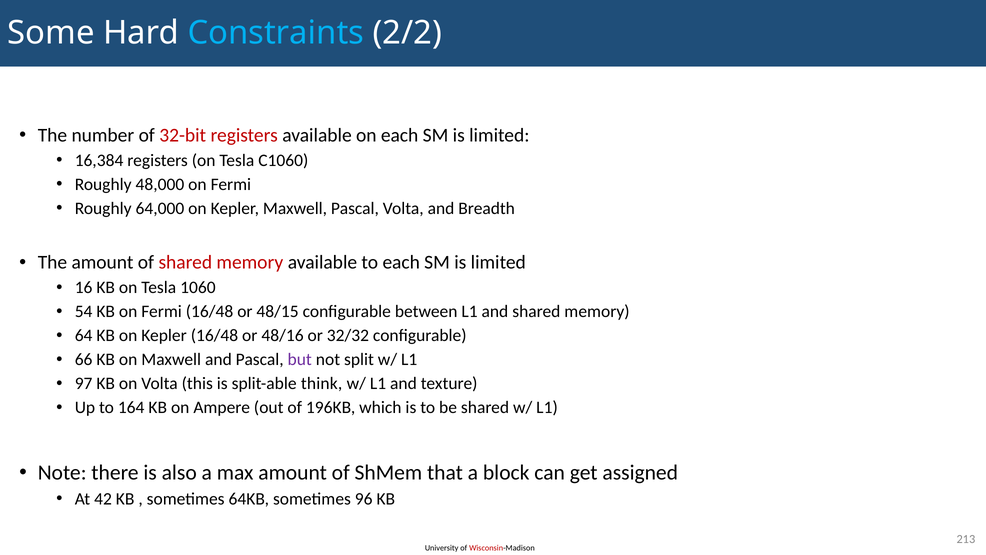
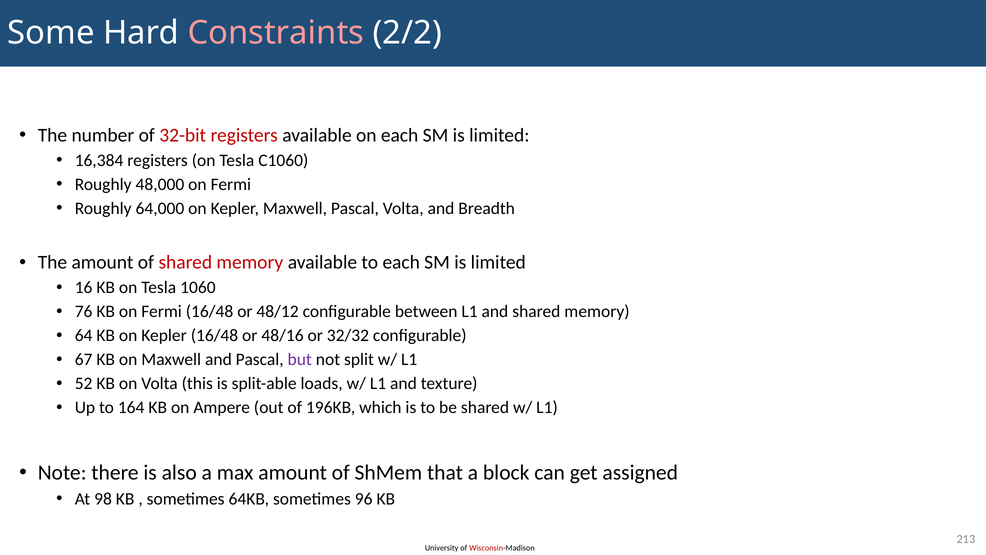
Constraints colour: light blue -> pink (276, 33)
54: 54 -> 76 (84, 311)
48/15: 48/15 -> 48/12 (278, 311)
66: 66 -> 67 (84, 359)
97: 97 -> 52 (84, 383)
think: think -> loads (322, 383)
42: 42 -> 98 (103, 499)
